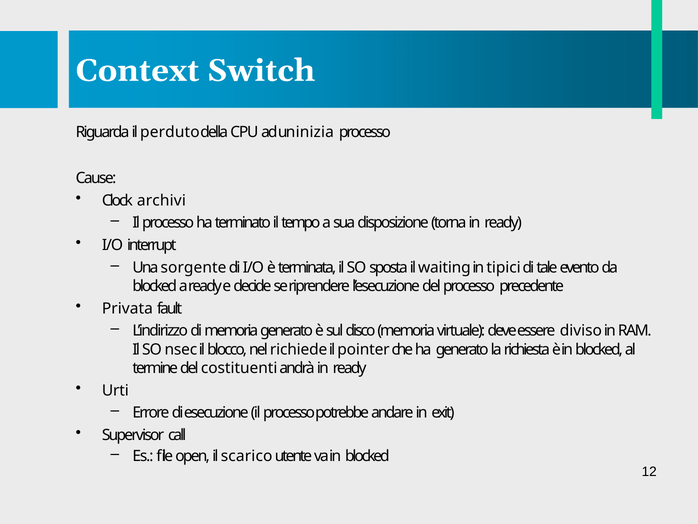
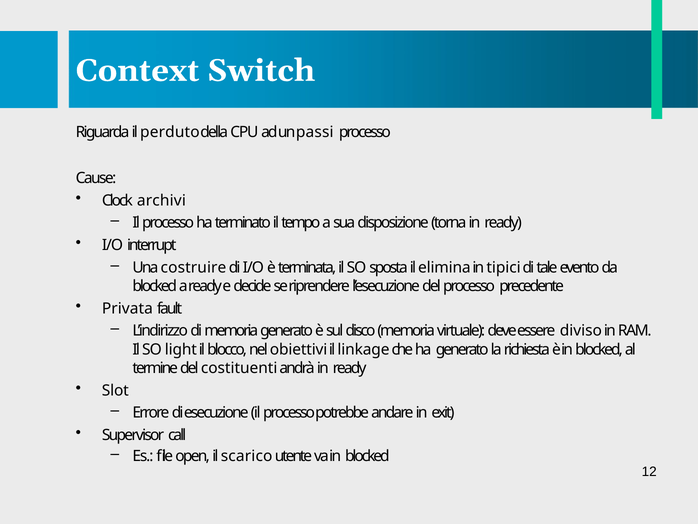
inizia: inizia -> passi (315, 132)
sorgente: sorgente -> costruire (193, 267)
waiting: waiting -> elimina (444, 267)
nsec: nsec -> light (181, 349)
richiede: richiede -> obiettivi (299, 349)
pointer: pointer -> linkage (363, 349)
Urti: Urti -> Slot (115, 390)
